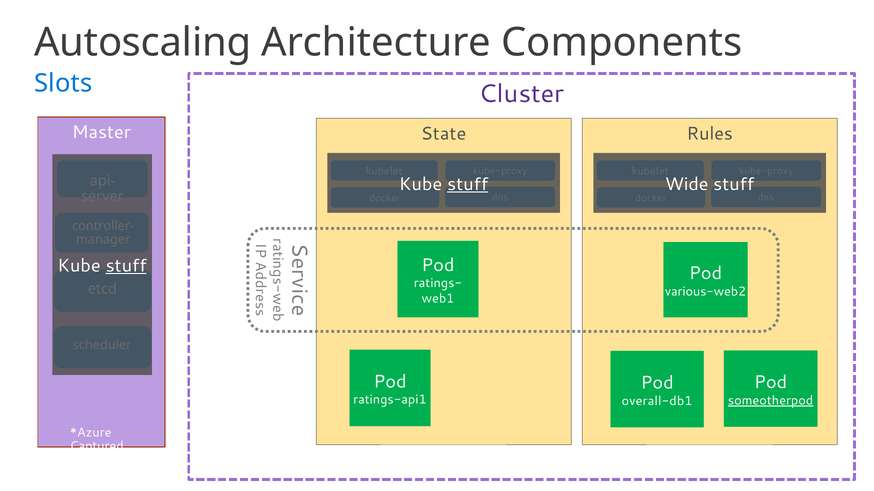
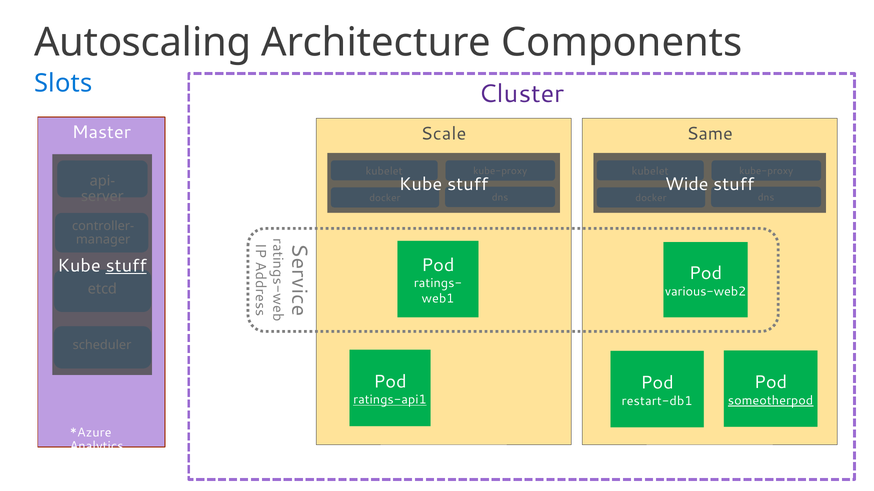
State: State -> Scale (443, 134)
Rules: Rules -> Same (710, 134)
stuff underline: present -> none (468, 184)
ratings-api1 underline: none -> present (390, 400)
overall-db1: overall-db1 -> restart-db1 (657, 401)
Captured: Captured -> Analytics (97, 447)
